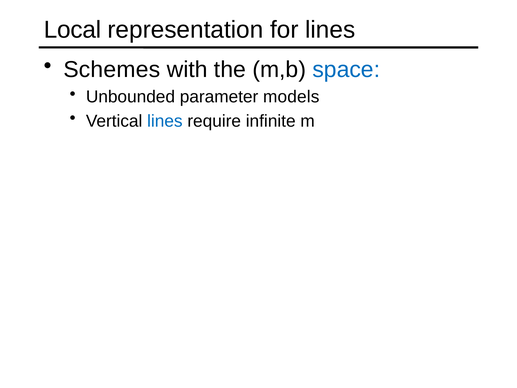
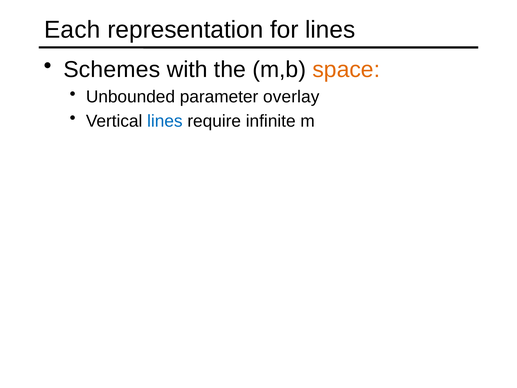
Local: Local -> Each (72, 30)
space colour: blue -> orange (346, 70)
models: models -> overlay (291, 97)
